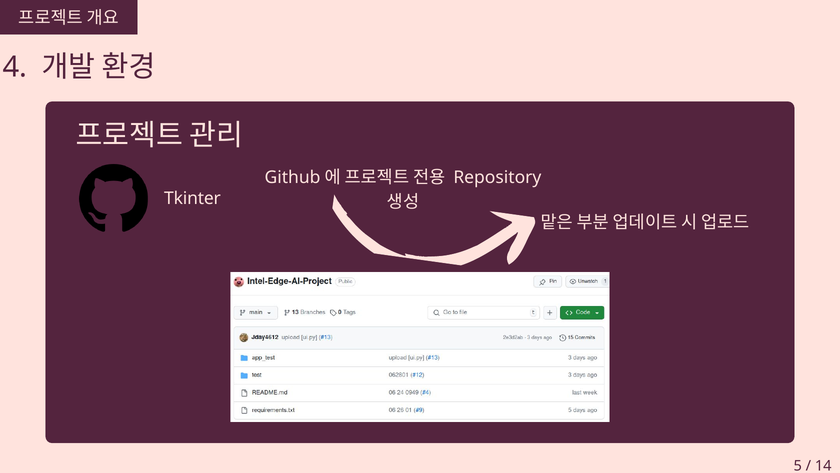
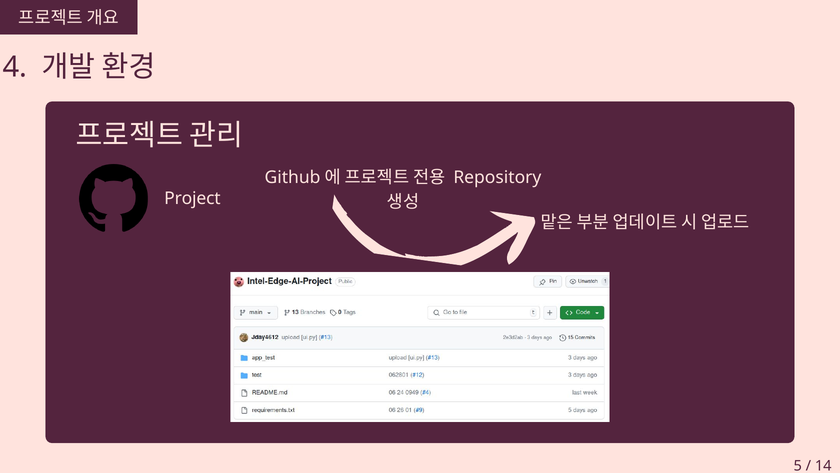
Tkinter: Tkinter -> Project (192, 198)
